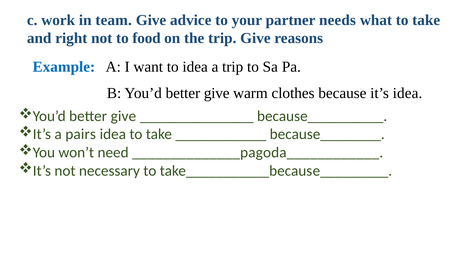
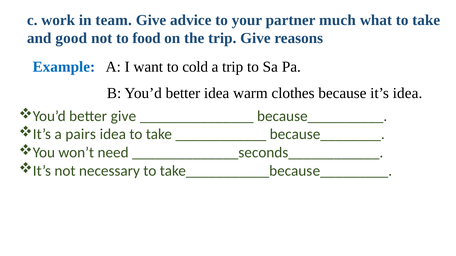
needs: needs -> much (337, 20)
right: right -> good (71, 38)
to idea: idea -> cold (195, 67)
B You’d better give: give -> idea (217, 93)
______________pagoda____________: ______________pagoda____________ -> ______________seconds____________ (258, 153)
